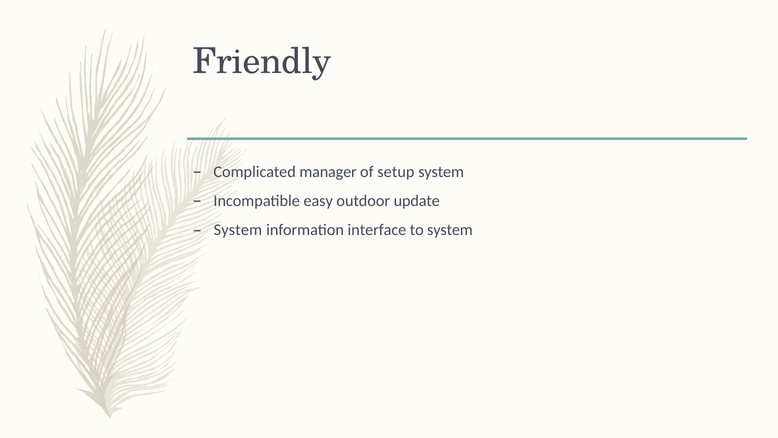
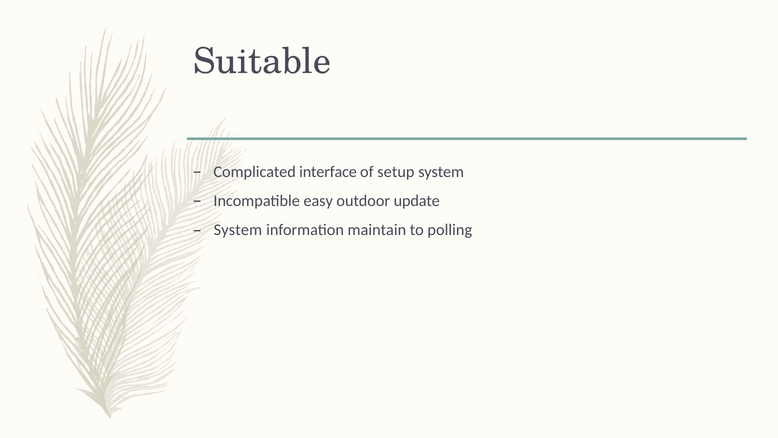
Friendly: Friendly -> Suitable (262, 61)
manager: manager -> interface (328, 172)
interface: interface -> maintain (377, 230)
to system: system -> polling (450, 230)
